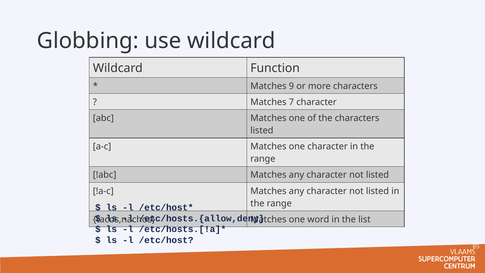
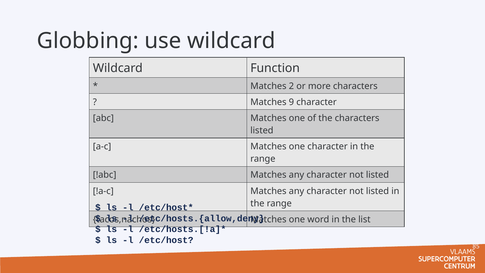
9: 9 -> 2 (291, 86)
7: 7 -> 9 (291, 102)
